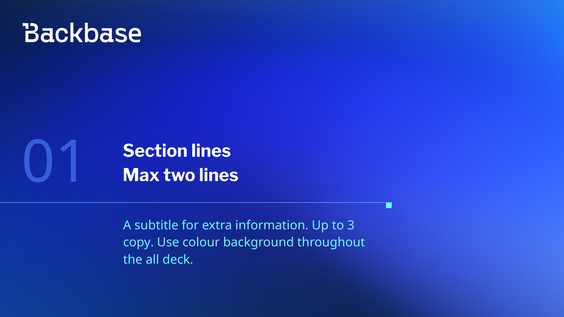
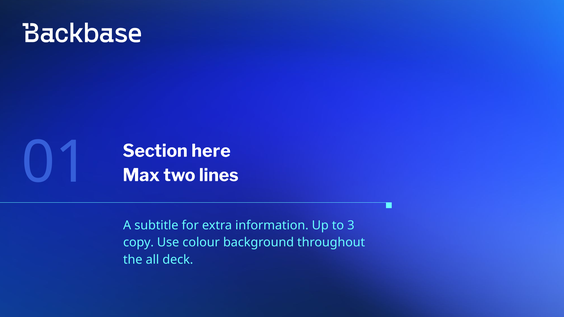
Section lines: lines -> here (211, 151)
